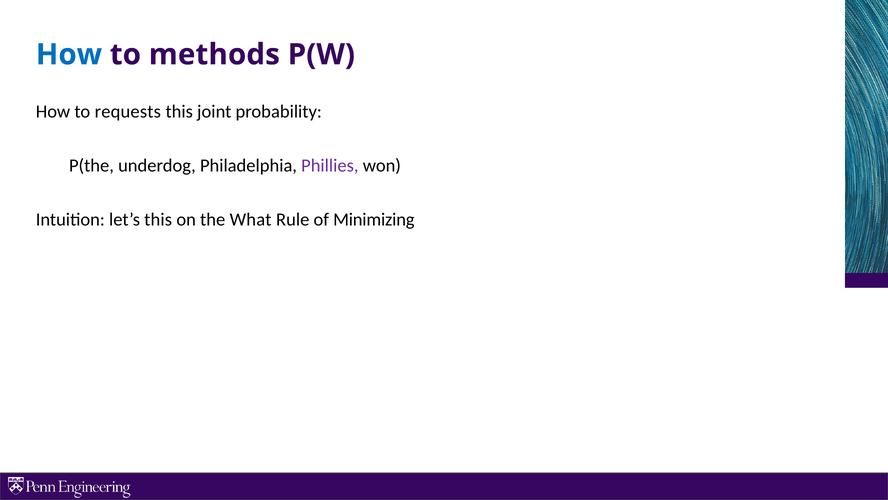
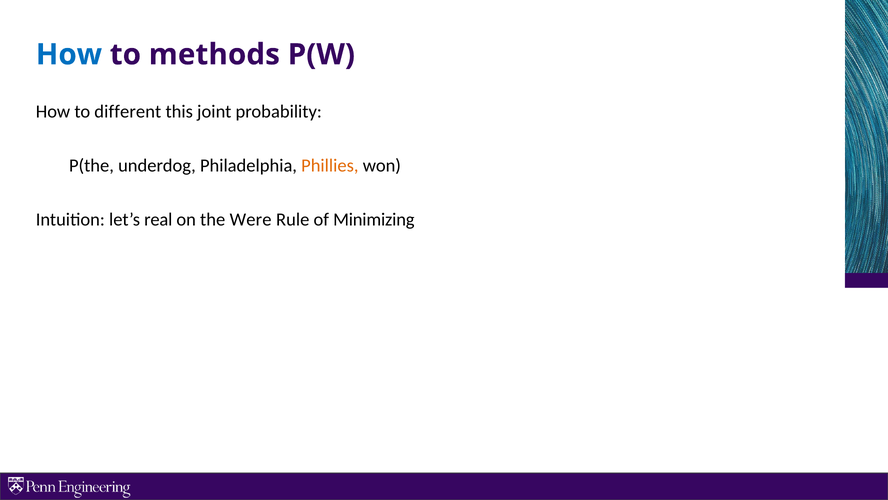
requests: requests -> different (128, 111)
Phillies colour: purple -> orange (330, 165)
let’s this: this -> real (158, 219)
What: What -> Were (251, 219)
